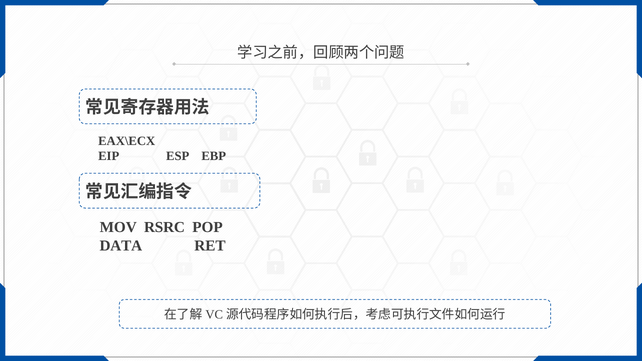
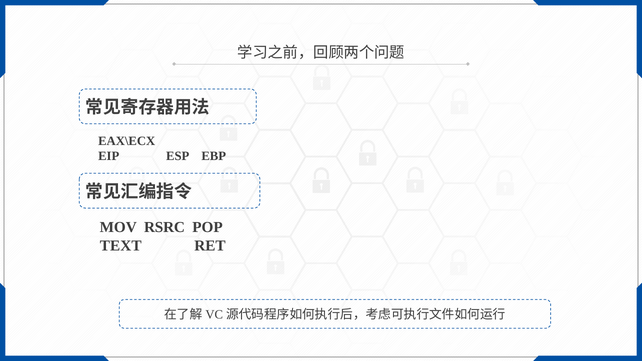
DATA: DATA -> TEXT (121, 246)
